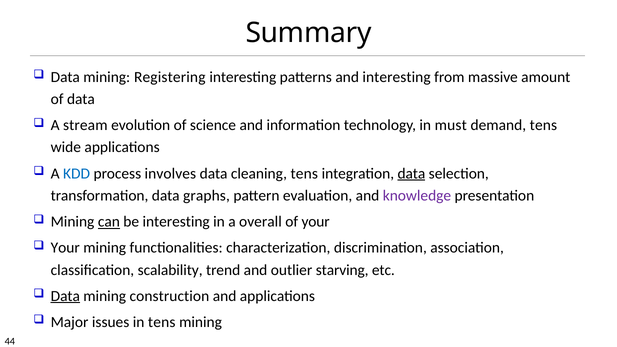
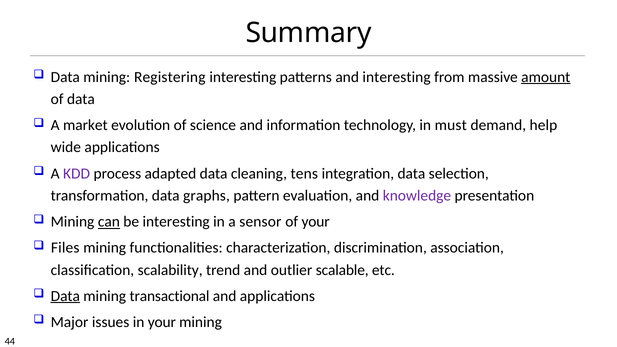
amount underline: none -> present (546, 77)
stream: stream -> market (85, 125)
demand tens: tens -> help (543, 125)
KDD colour: blue -> purple (77, 173)
involves: involves -> adapted (170, 173)
data underline: present -> none (411, 173)
overall: overall -> sensor (260, 222)
Your: Your -> Files (65, 248)
starving: starving -> scalable (342, 270)
construction: construction -> transactional (170, 296)
in tens: tens -> your (162, 322)
